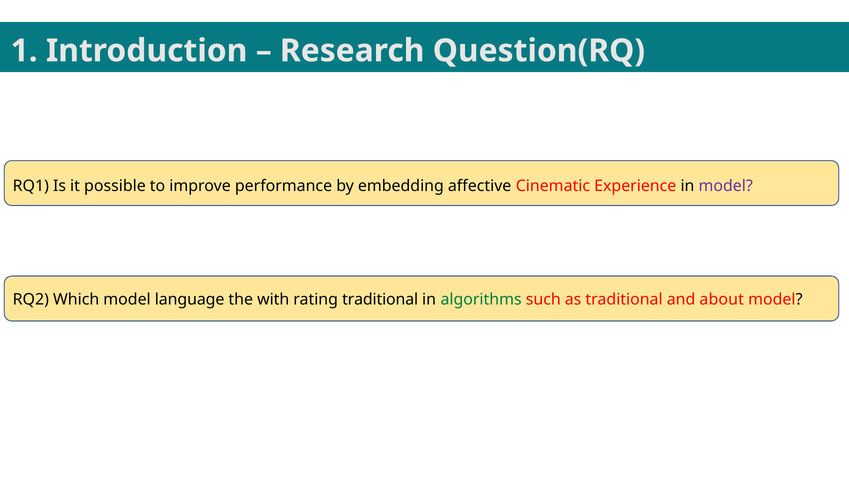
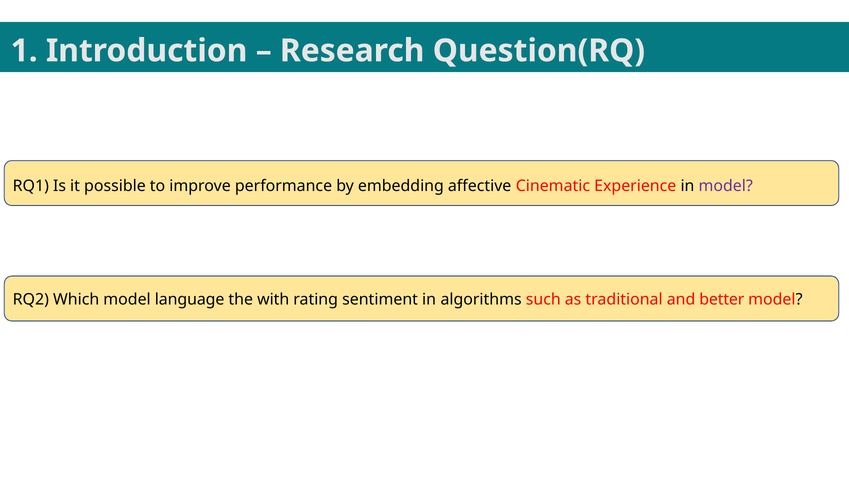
rating traditional: traditional -> sentiment (380, 300)
algorithms colour: green -> black (481, 300)
about: about -> better (722, 300)
